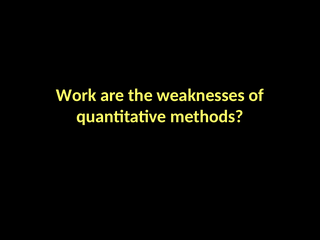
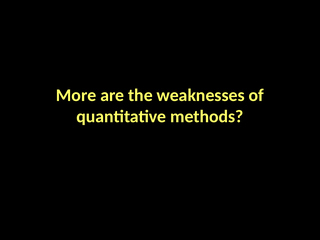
Work: Work -> More (76, 95)
